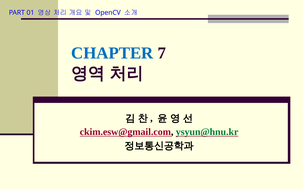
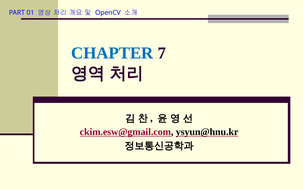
ysyun@hnu.kr colour: green -> black (207, 132)
